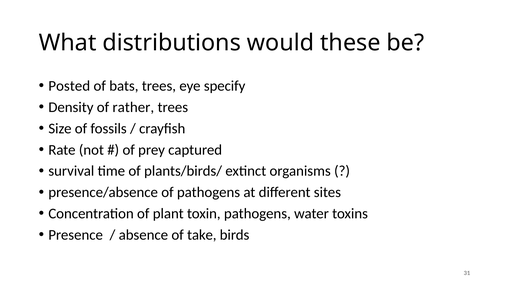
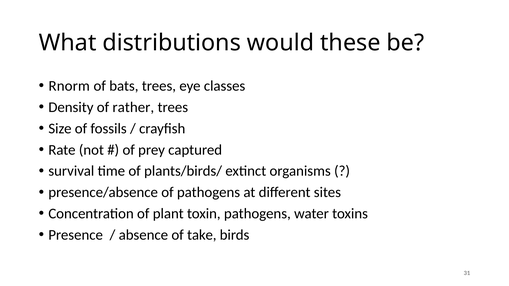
Posted: Posted -> Rnorm (69, 86)
specify: specify -> classes (225, 86)
